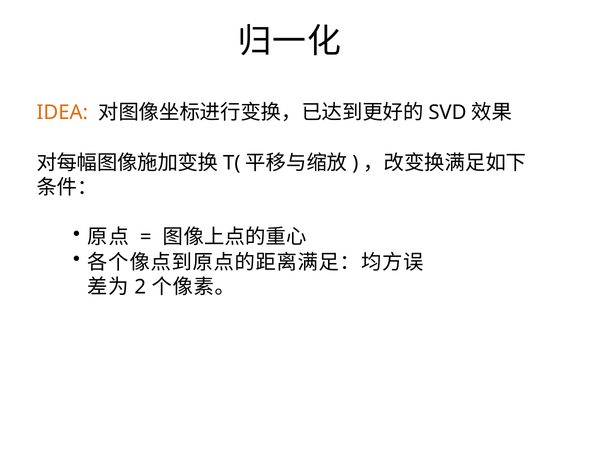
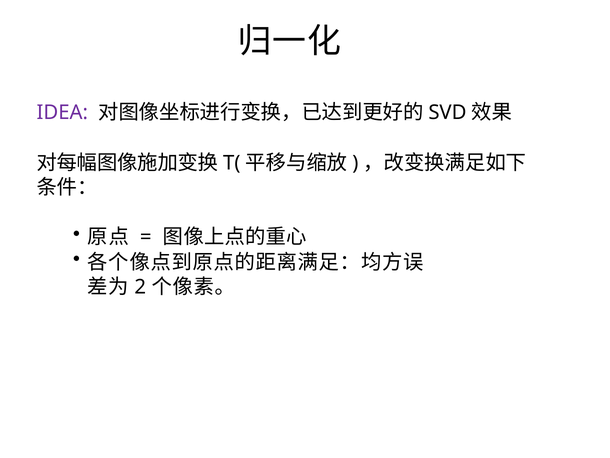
IDEA colour: orange -> purple (62, 112)
